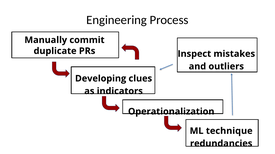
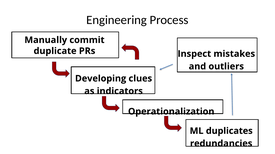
technique: technique -> duplicates (229, 131)
